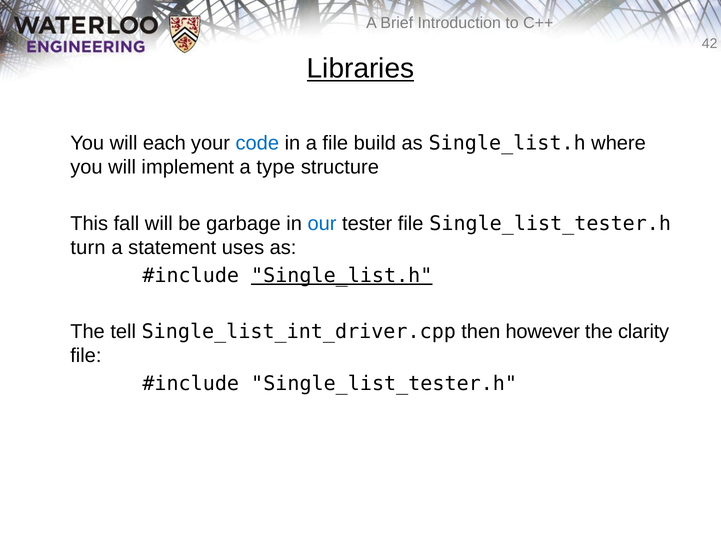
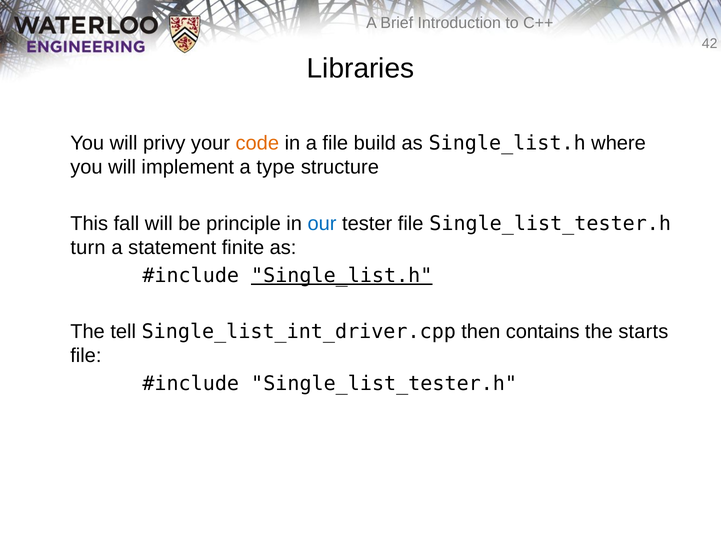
Libraries underline: present -> none (361, 69)
each: each -> privy (164, 143)
code colour: blue -> orange (257, 143)
garbage: garbage -> principle (244, 223)
uses: uses -> finite (243, 247)
however: however -> contains (543, 332)
clarity: clarity -> starts (643, 332)
